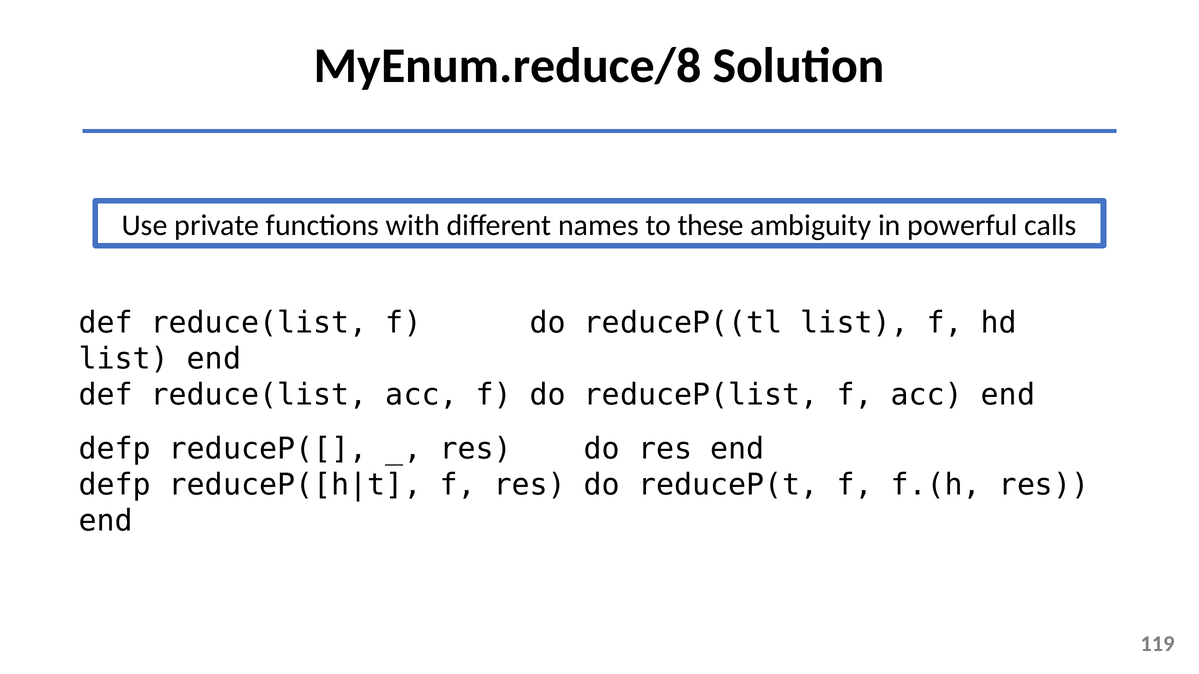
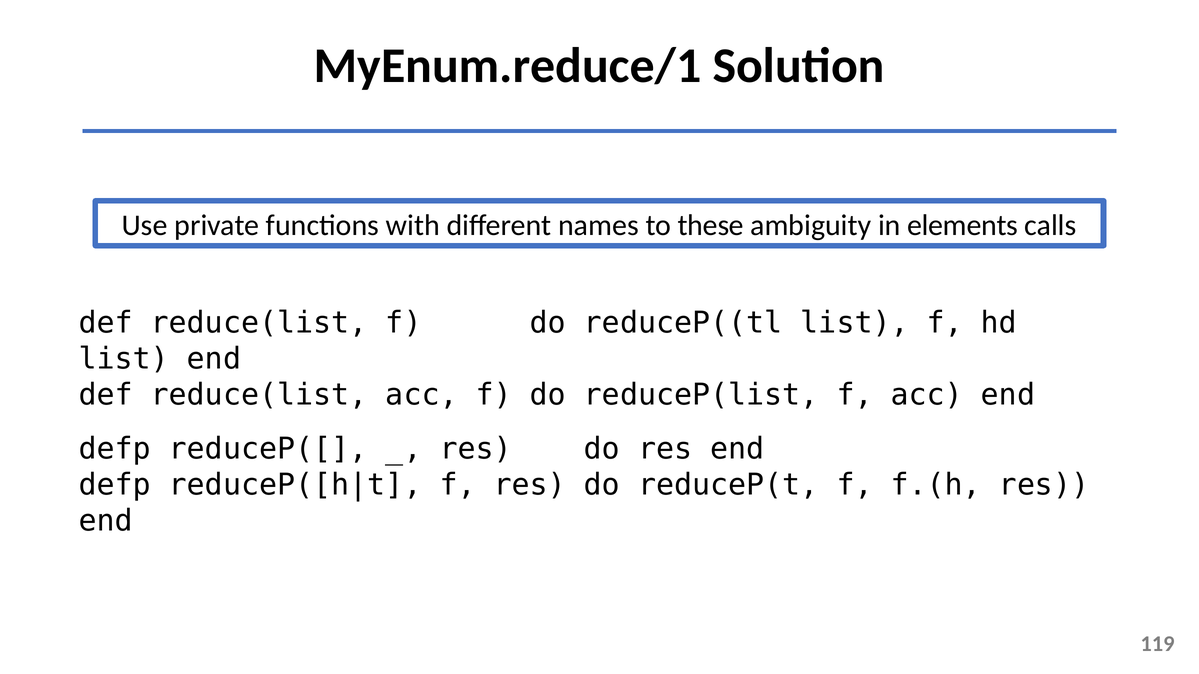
MyEnum.reduce/8: MyEnum.reduce/8 -> MyEnum.reduce/1 (508, 66)
powerful: powerful -> elements (963, 226)
